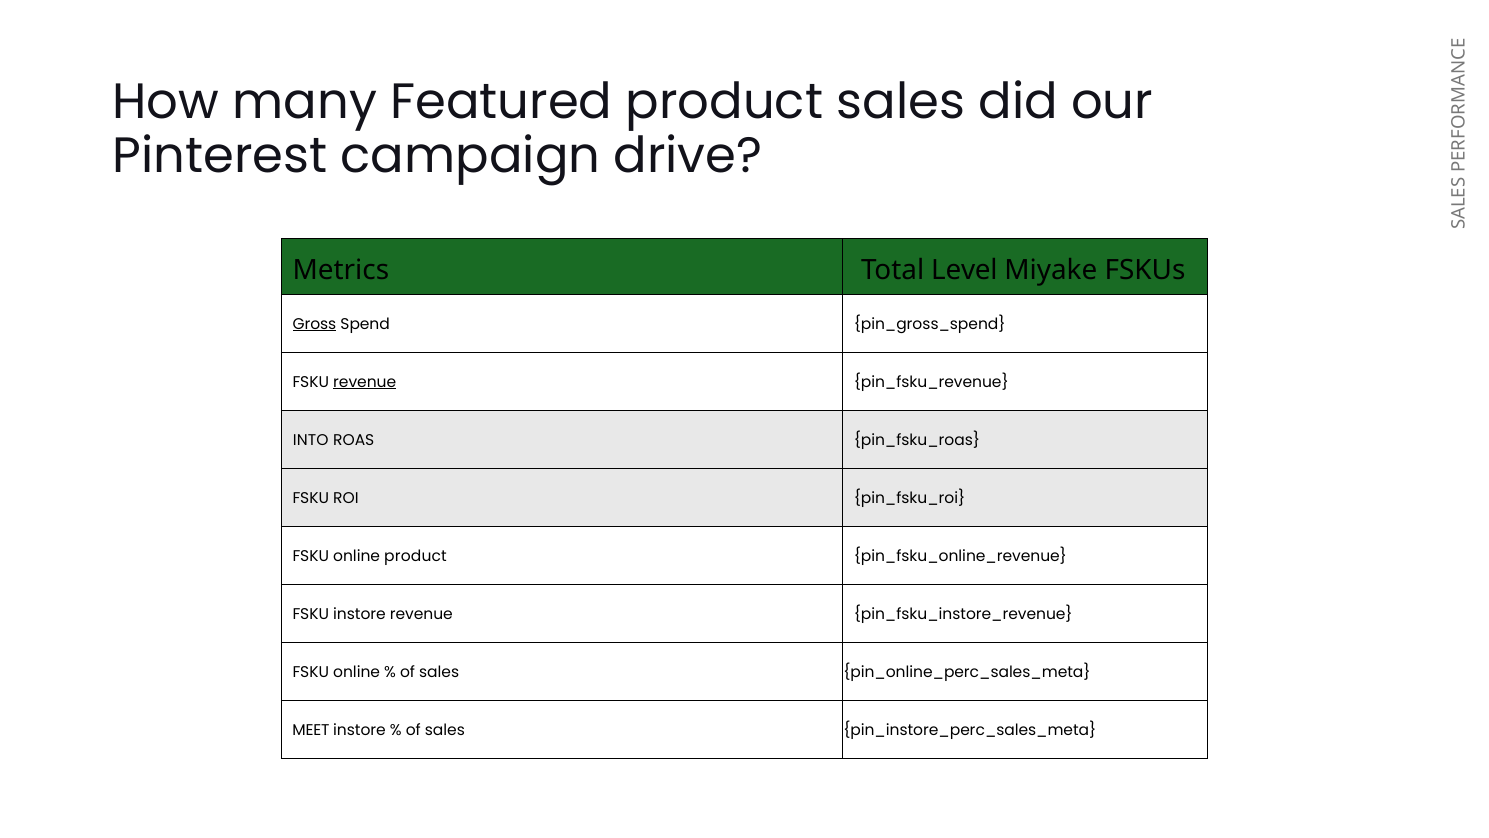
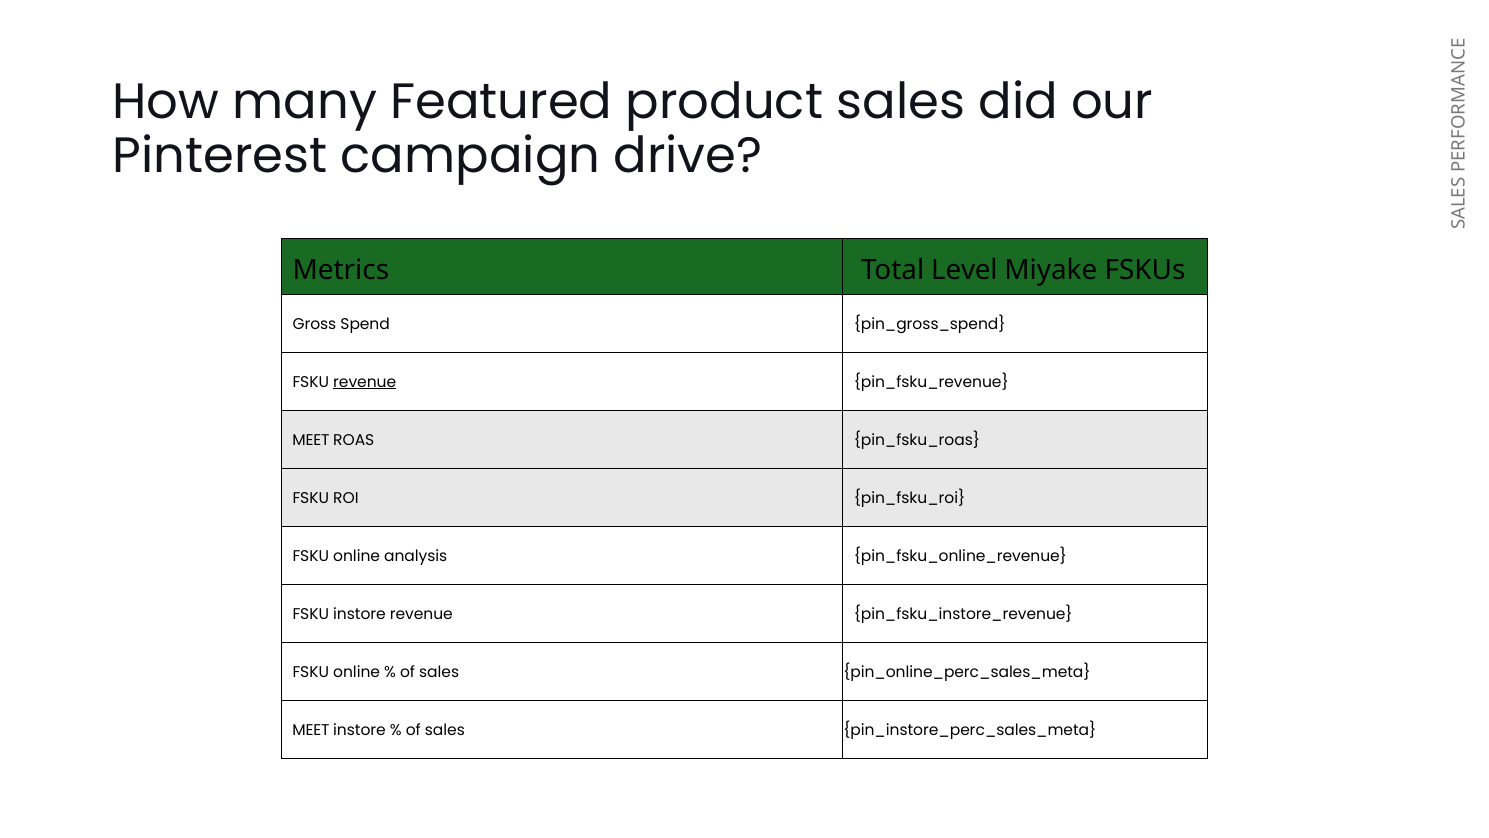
Gross underline: present -> none (314, 324)
INTO: INTO -> MEET (311, 440)
online product: product -> analysis (416, 556)
